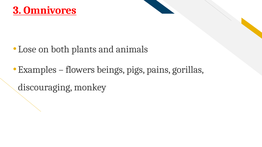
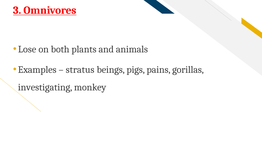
flowers: flowers -> stratus (80, 70)
discouraging: discouraging -> investigating (45, 87)
